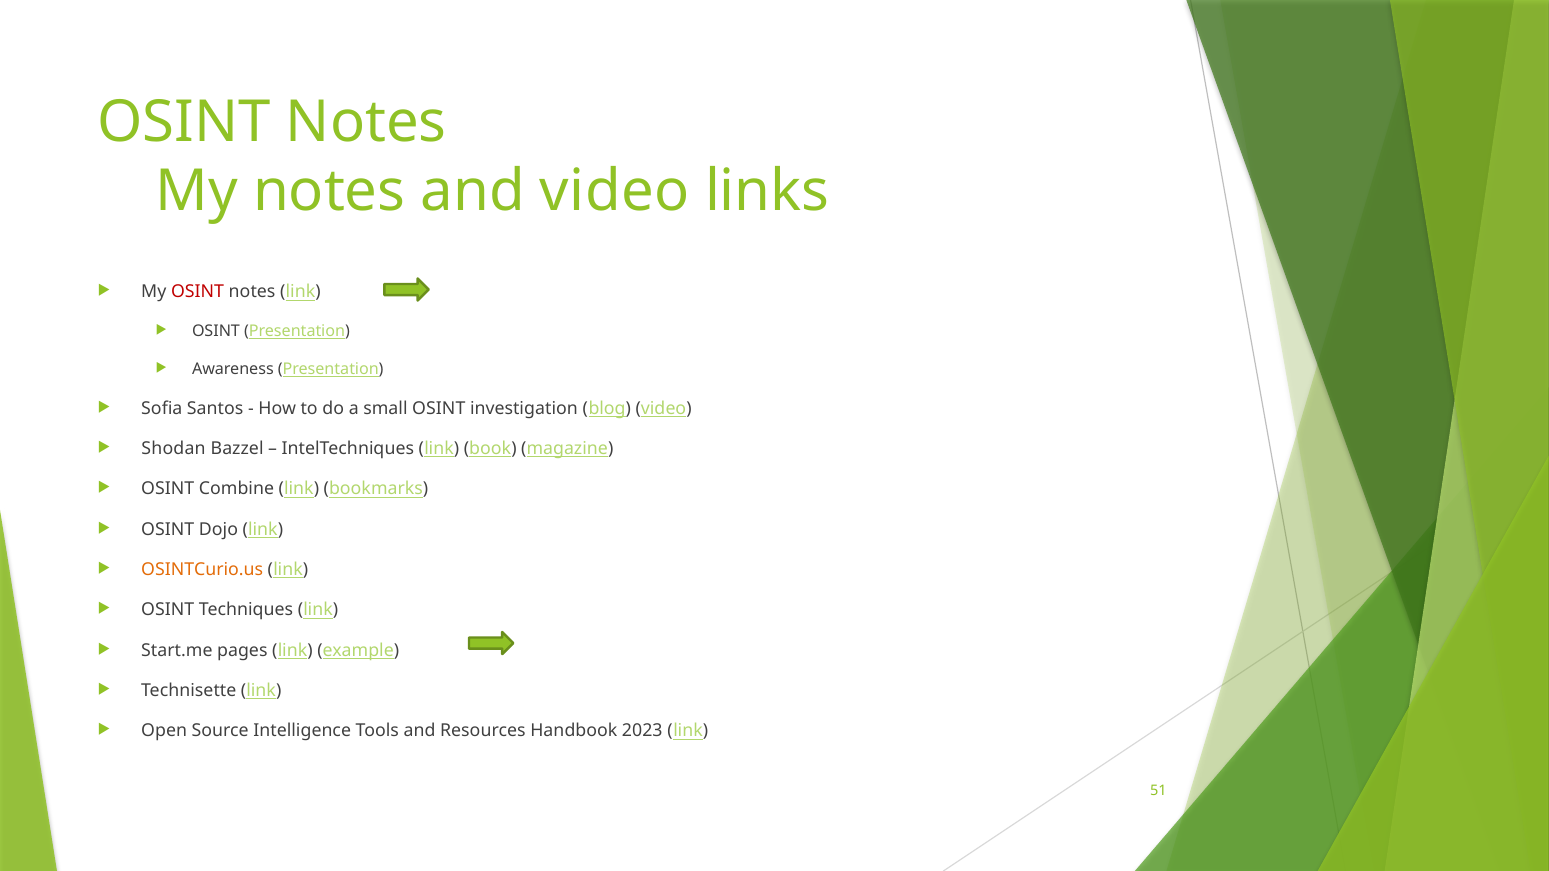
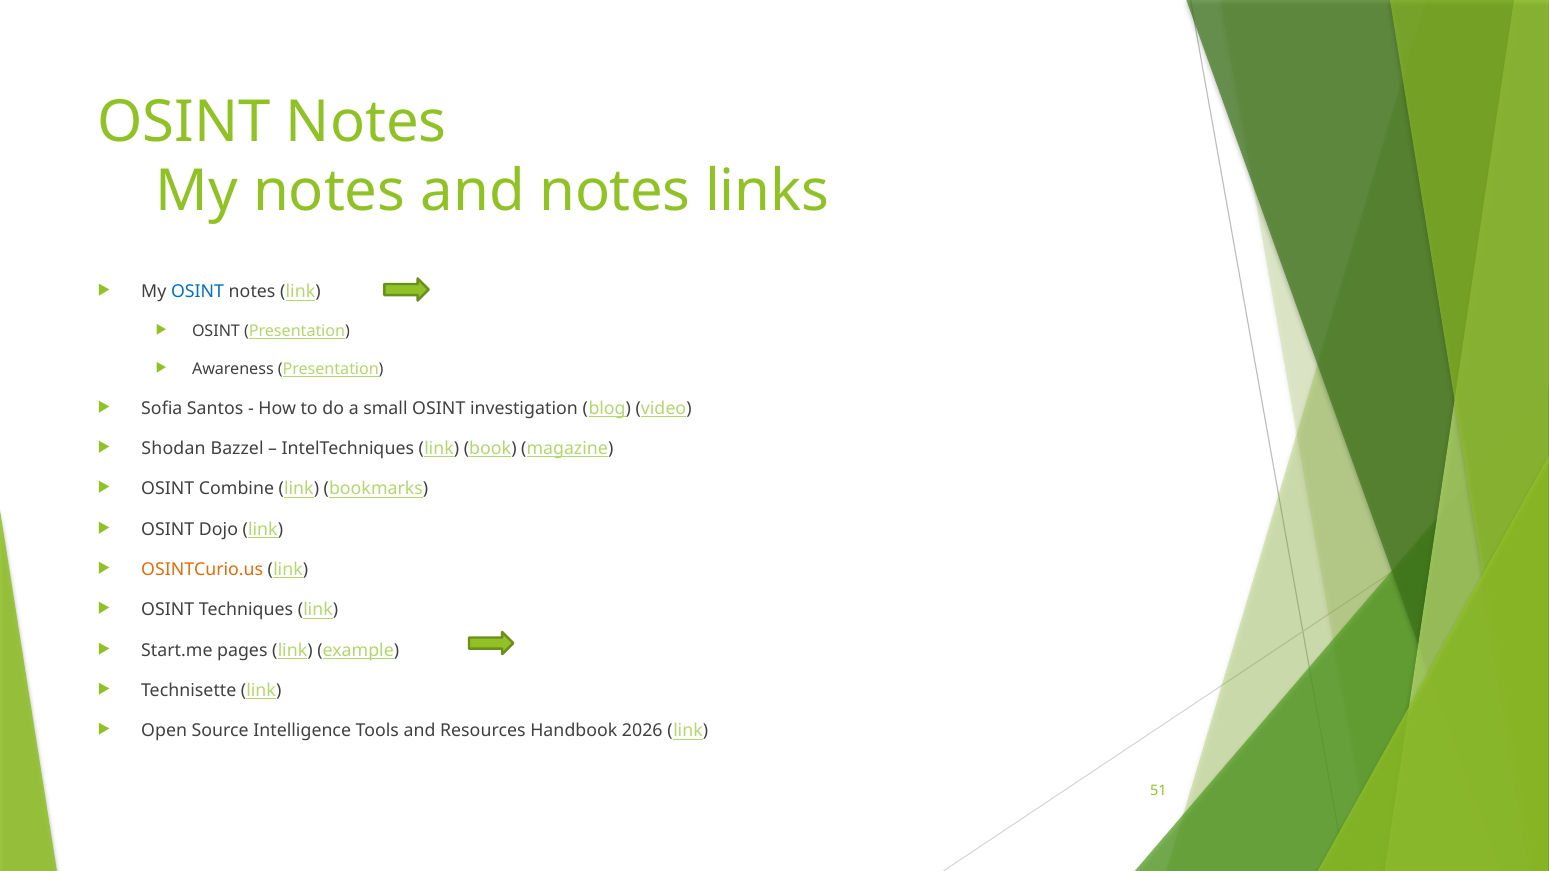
and video: video -> notes (615, 192)
OSINT colour: red -> blue (198, 292)
2023: 2023 -> 2026 (642, 731)
